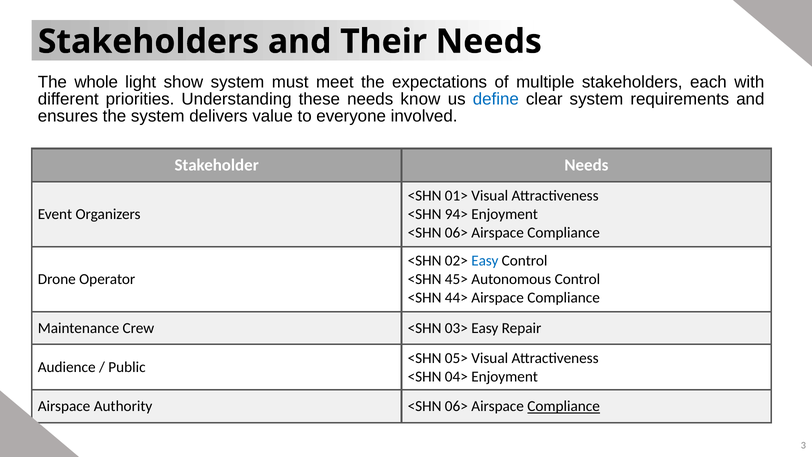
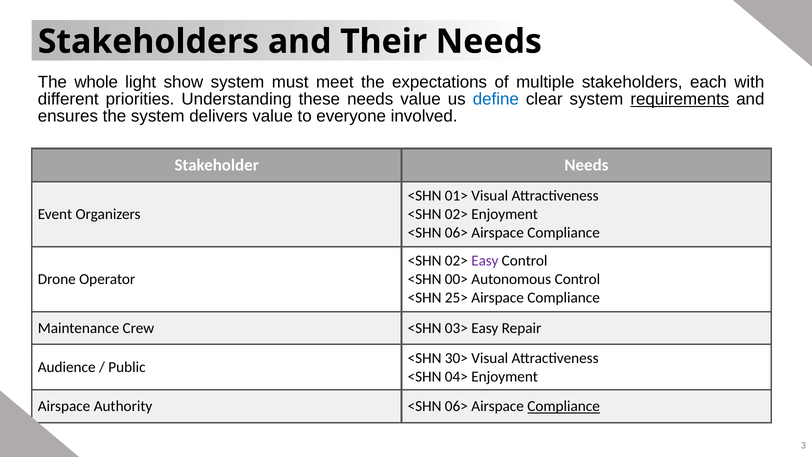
needs know: know -> value (421, 99)
requirements underline: none -> present (680, 99)
94>: 94> -> 02> (456, 214)
Easy colour: blue -> purple (485, 261)
45>: 45> -> 00> (456, 279)
44>: 44> -> 25> (456, 298)
05>: 05> -> 30> (456, 358)
